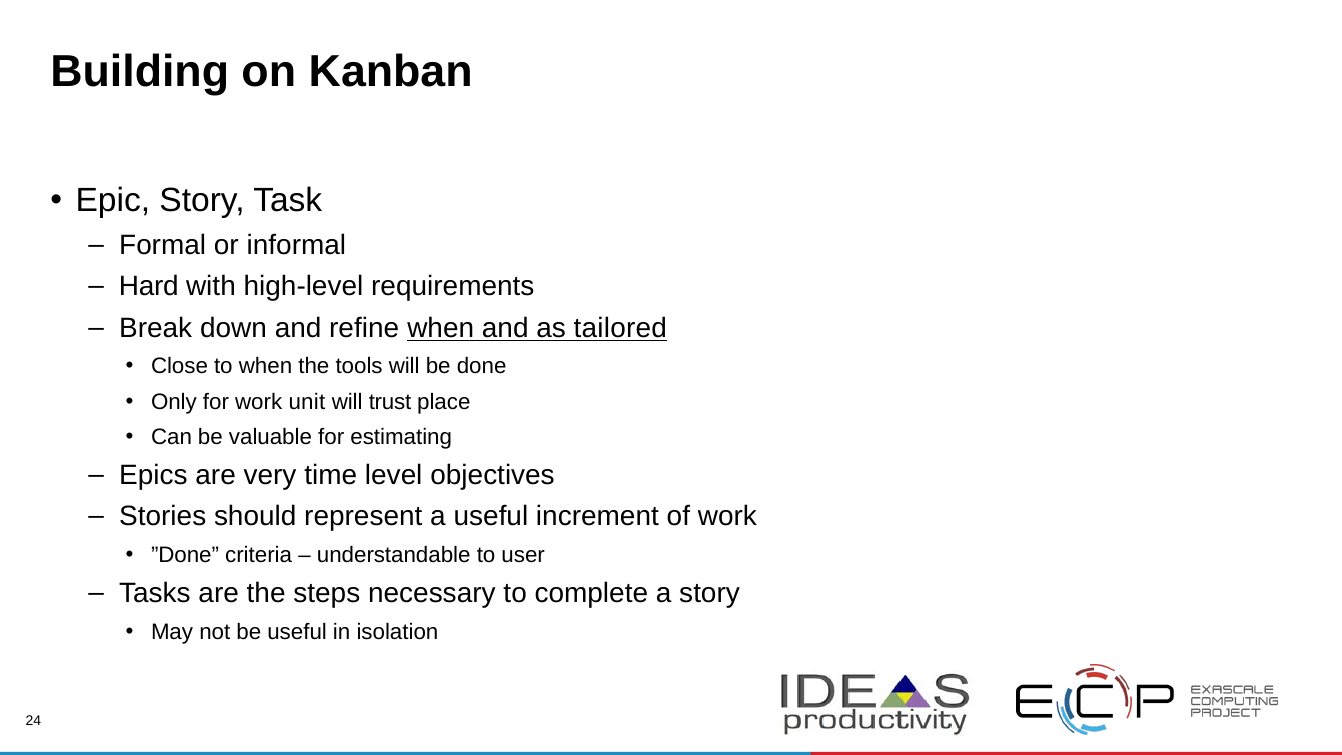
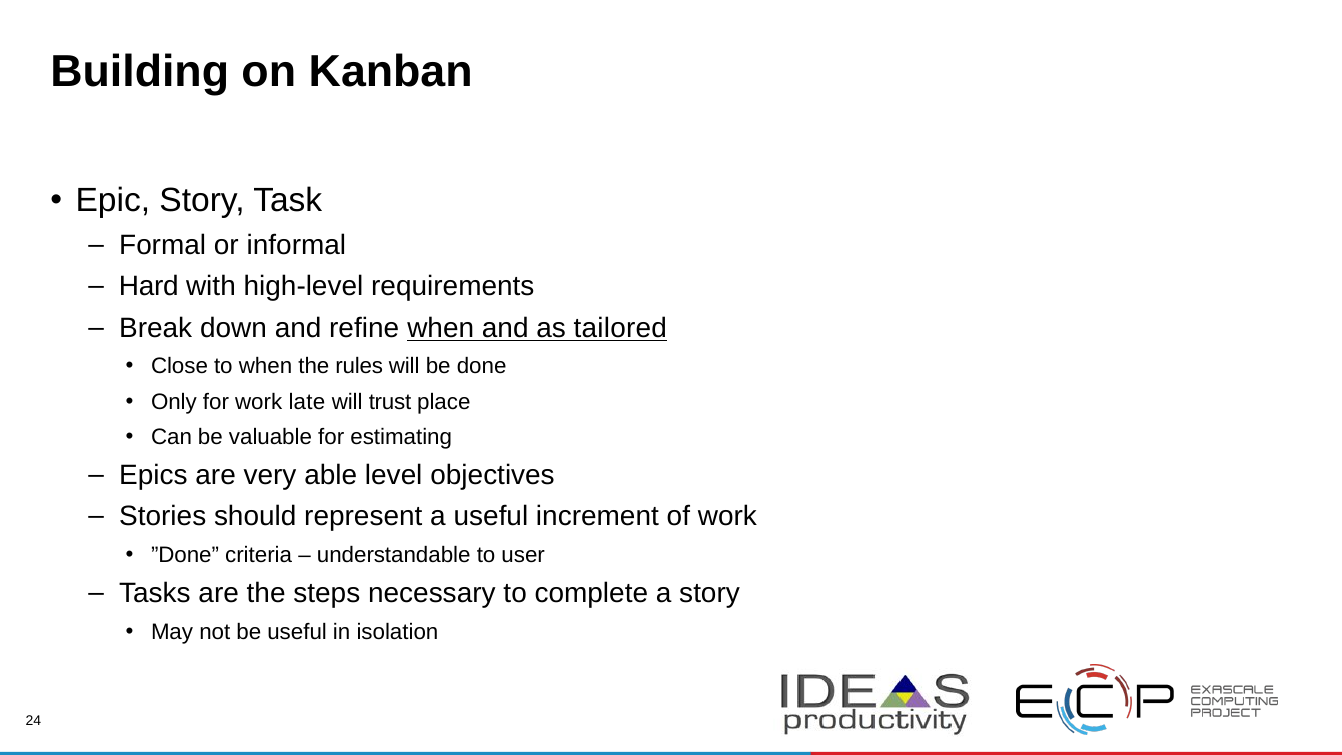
tools: tools -> rules (359, 366)
unit: unit -> late (307, 402)
time: time -> able (331, 475)
